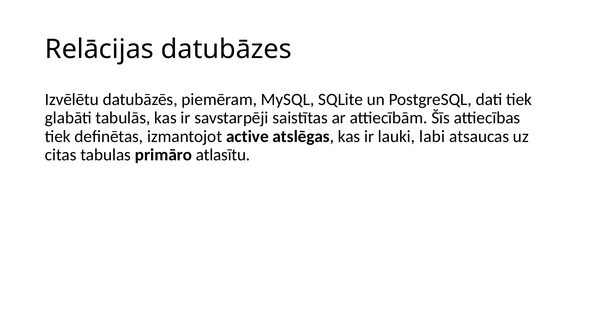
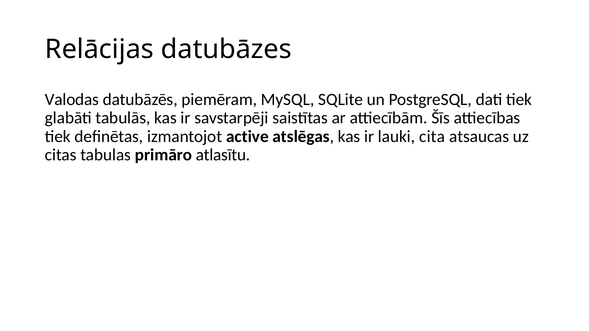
Izvēlētu: Izvēlētu -> Valodas (72, 100)
labi: labi -> cita (432, 137)
